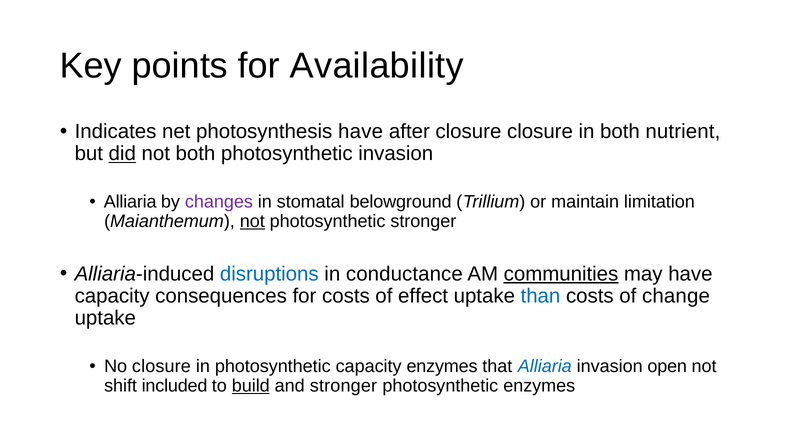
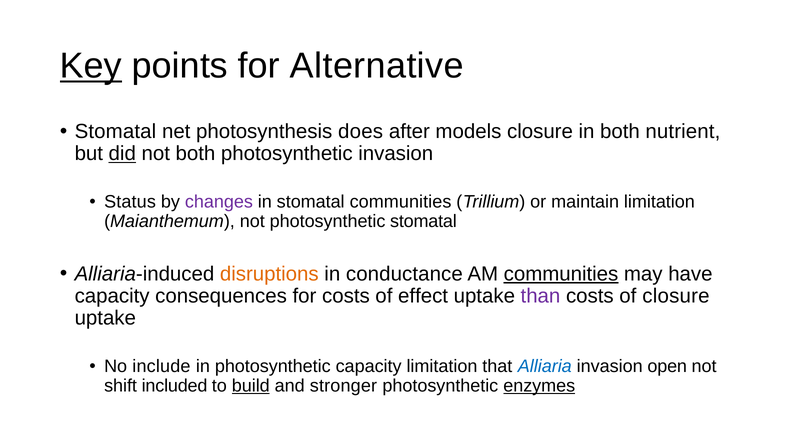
Key underline: none -> present (91, 66)
Availability: Availability -> Alternative (377, 66)
Indicates: Indicates -> Stomatal (115, 132)
photosynthesis have: have -> does (361, 132)
after closure: closure -> models (468, 132)
Alliaria: Alliaria -> Status (130, 202)
stomatal belowground: belowground -> communities (401, 202)
not underline: present -> none (252, 221)
photosynthetic stronger: stronger -> stomatal (423, 221)
disruptions colour: blue -> orange (269, 274)
than colour: blue -> purple (540, 296)
of change: change -> closure (676, 296)
No closure: closure -> include (161, 367)
capacity enzymes: enzymes -> limitation (442, 367)
enzymes underline: none -> present (539, 386)
